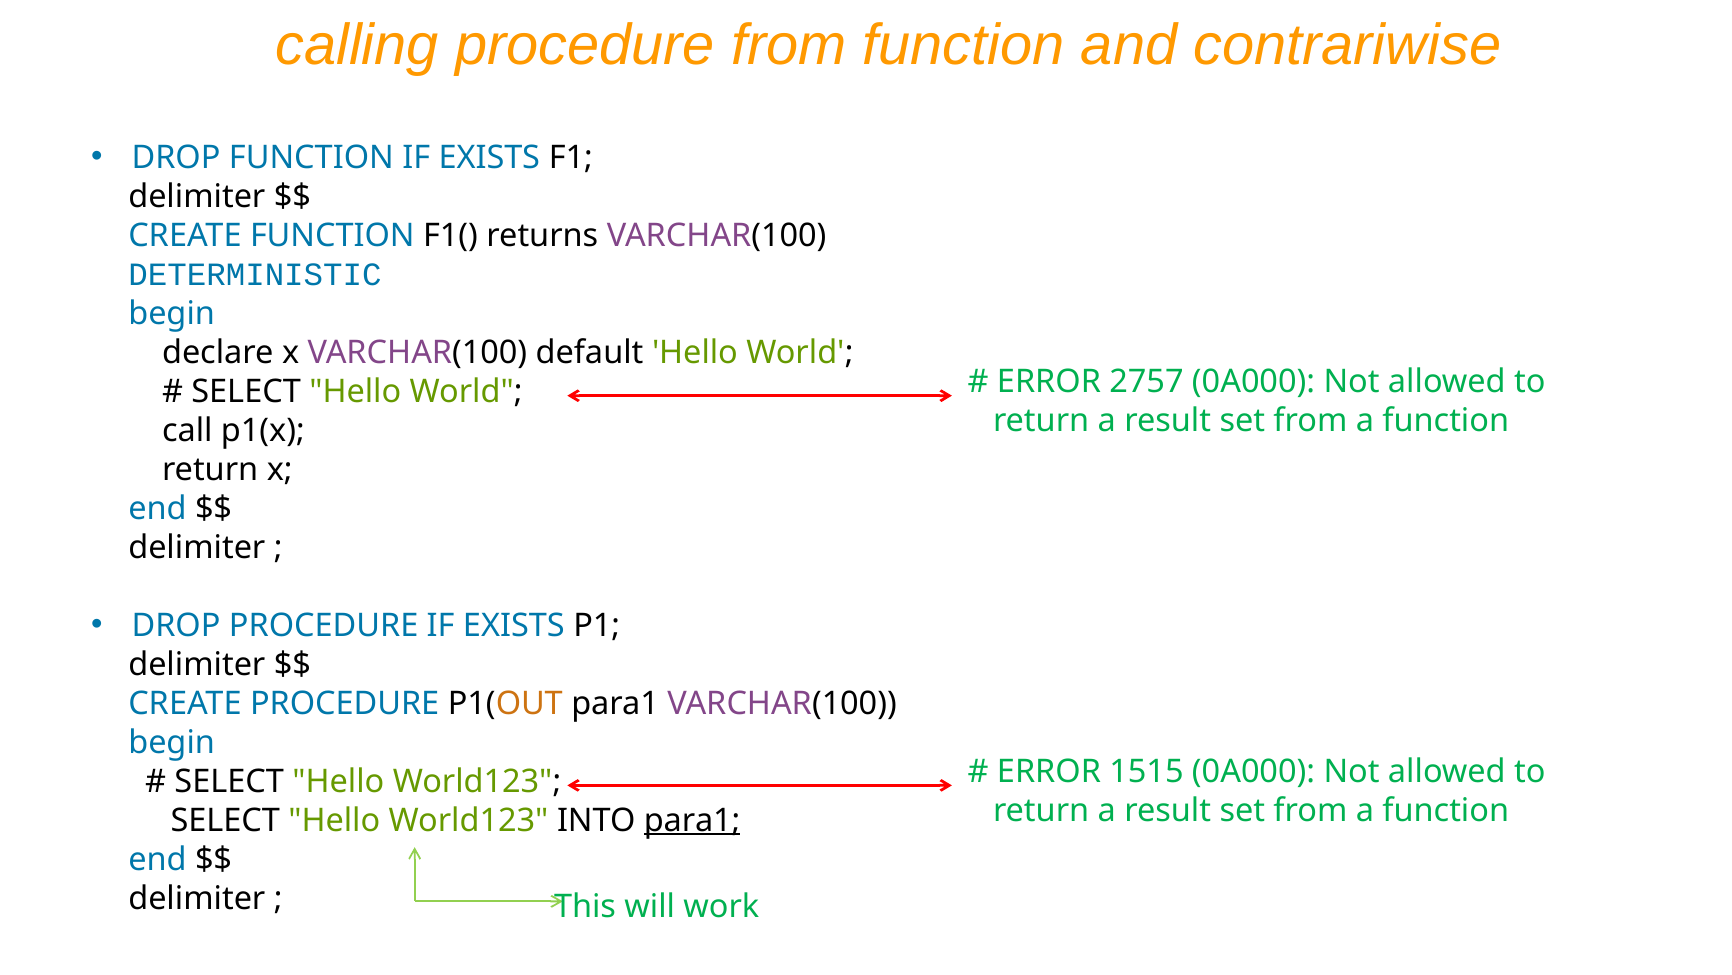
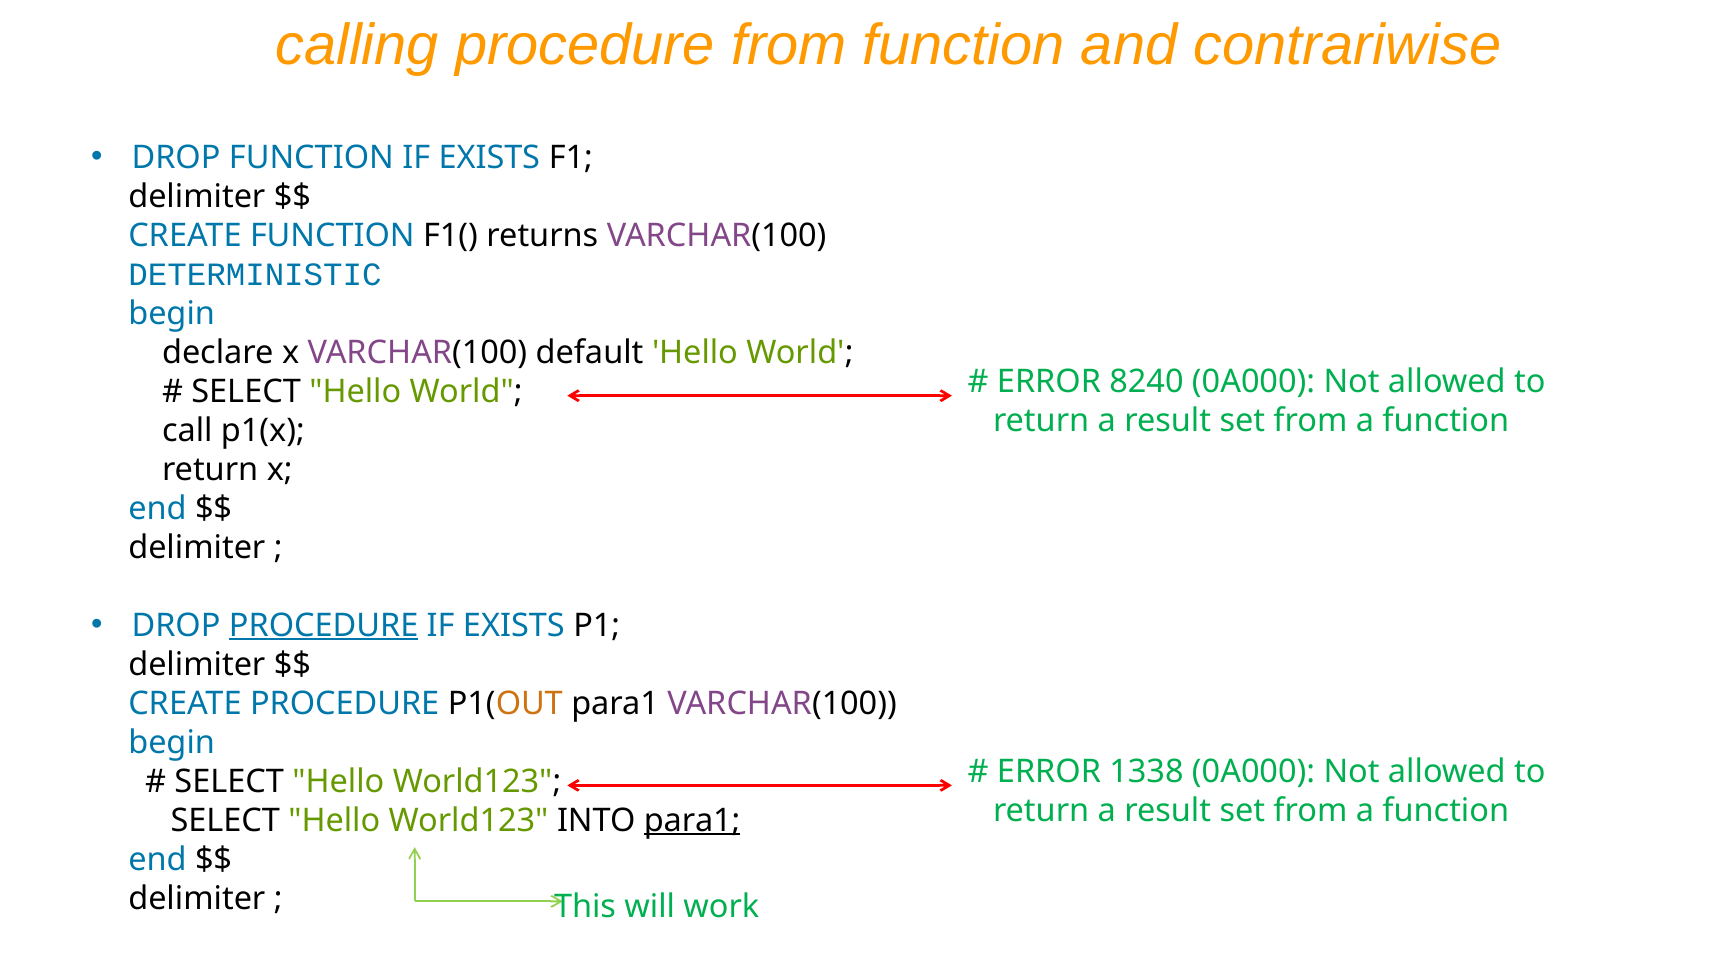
2757: 2757 -> 8240 (1146, 382)
PROCEDURE underline: none -> present (324, 625)
1515: 1515 -> 1338 (1146, 771)
